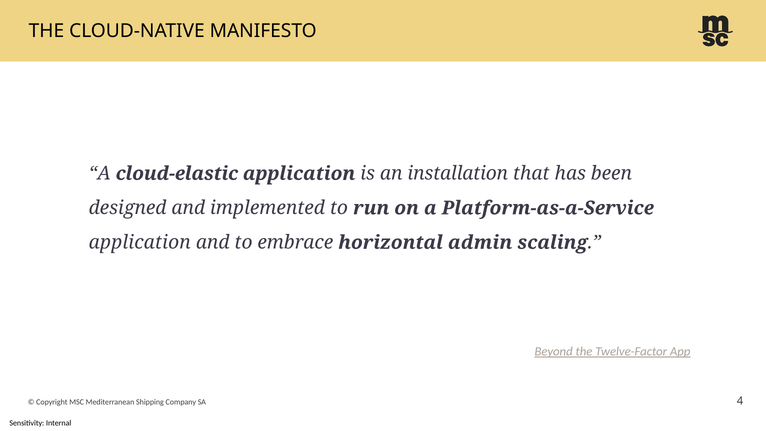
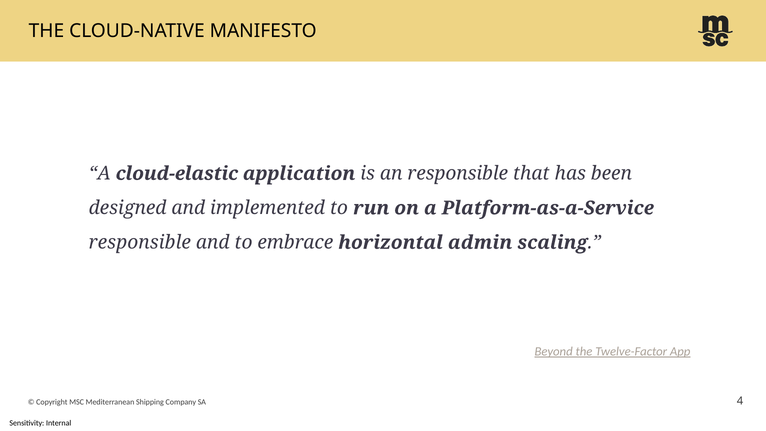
an installation: installation -> responsible (458, 174)
application: application -> responsible (140, 242)
